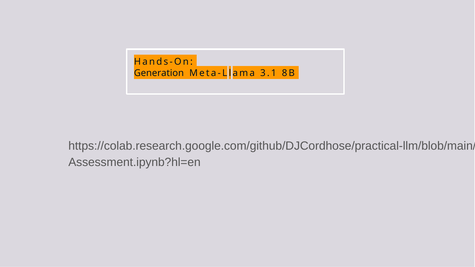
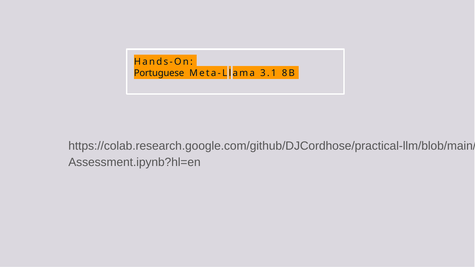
Generation: Generation -> Portuguese (159, 73)
